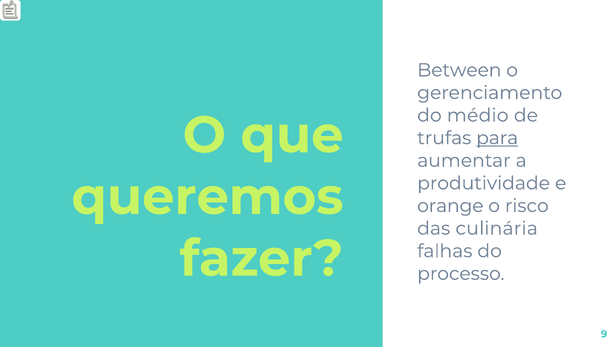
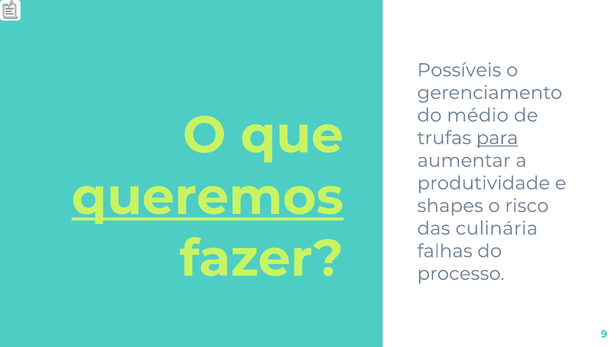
Between: Between -> Possíveis (459, 70)
queremos underline: none -> present (207, 197)
orange: orange -> shapes (450, 206)
